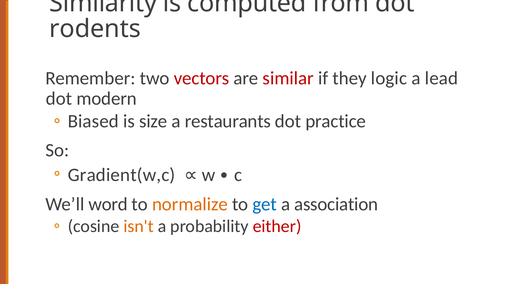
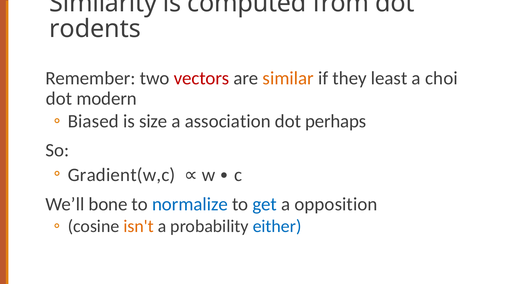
similar colour: red -> orange (288, 78)
logic: logic -> least (389, 78)
lead: lead -> choi (441, 78)
restaurants: restaurants -> association (228, 121)
practice: practice -> perhaps (336, 121)
word: word -> bone (108, 204)
normalize colour: orange -> blue (190, 204)
association: association -> opposition (336, 204)
either colour: red -> blue (277, 226)
